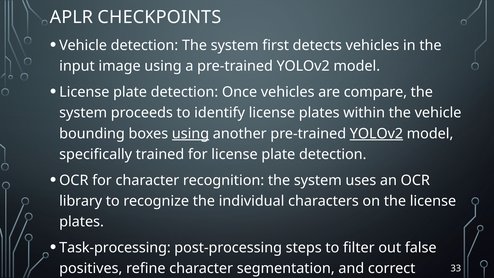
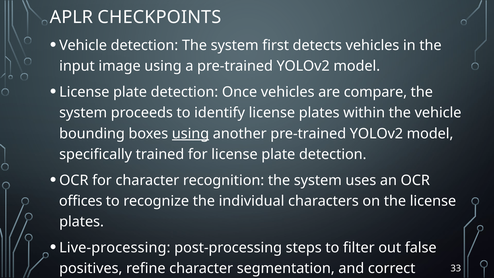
YOLOv2 underline: present -> none (376, 134)
library: library -> offices (81, 201)
Task-processing: Task-processing -> Live-processing (115, 248)
